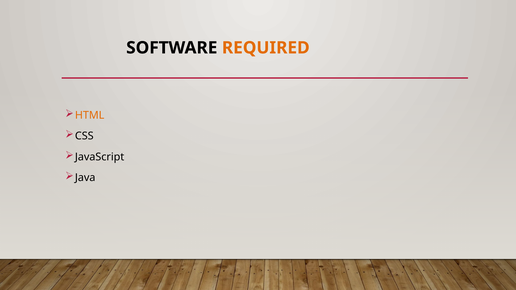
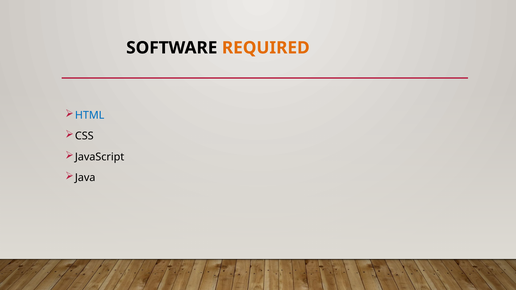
HTML colour: orange -> blue (90, 115)
